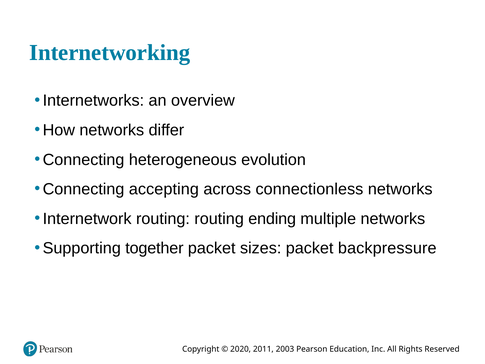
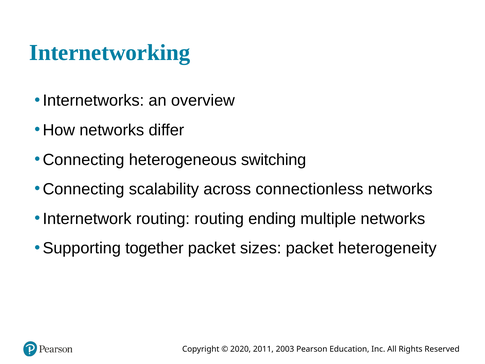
evolution: evolution -> switching (274, 160)
accepting: accepting -> scalability (164, 189)
backpressure: backpressure -> heterogeneity (387, 248)
